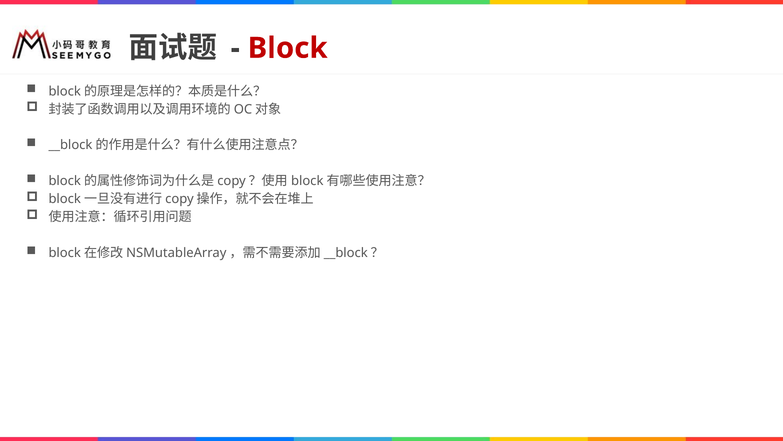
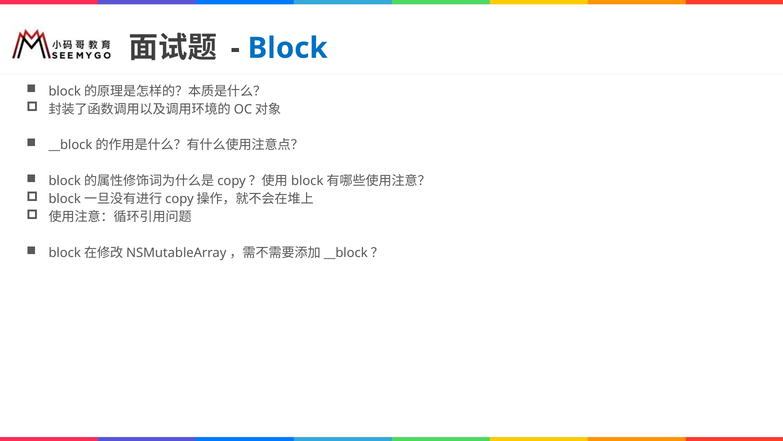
Block colour: red -> blue (288, 48)
